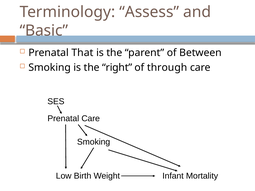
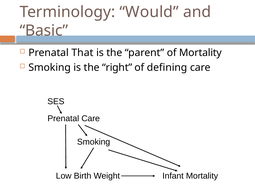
Assess: Assess -> Would (149, 12)
of Between: Between -> Mortality (201, 53)
through: through -> defining (167, 68)
